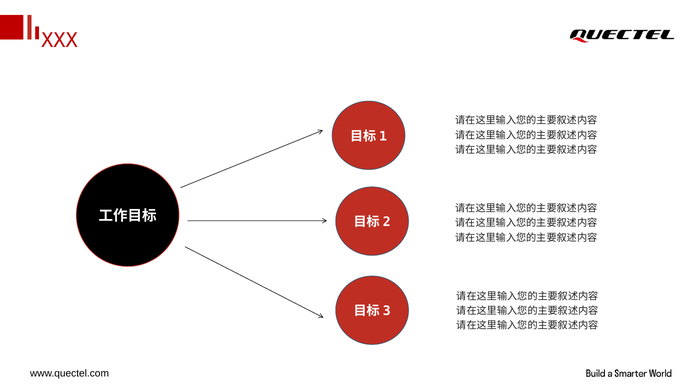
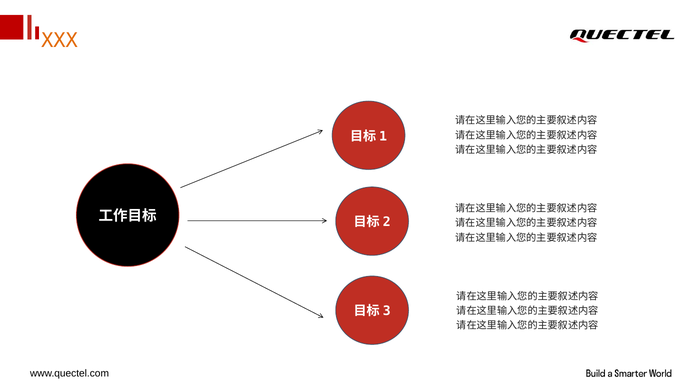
XXX colour: red -> orange (59, 41)
